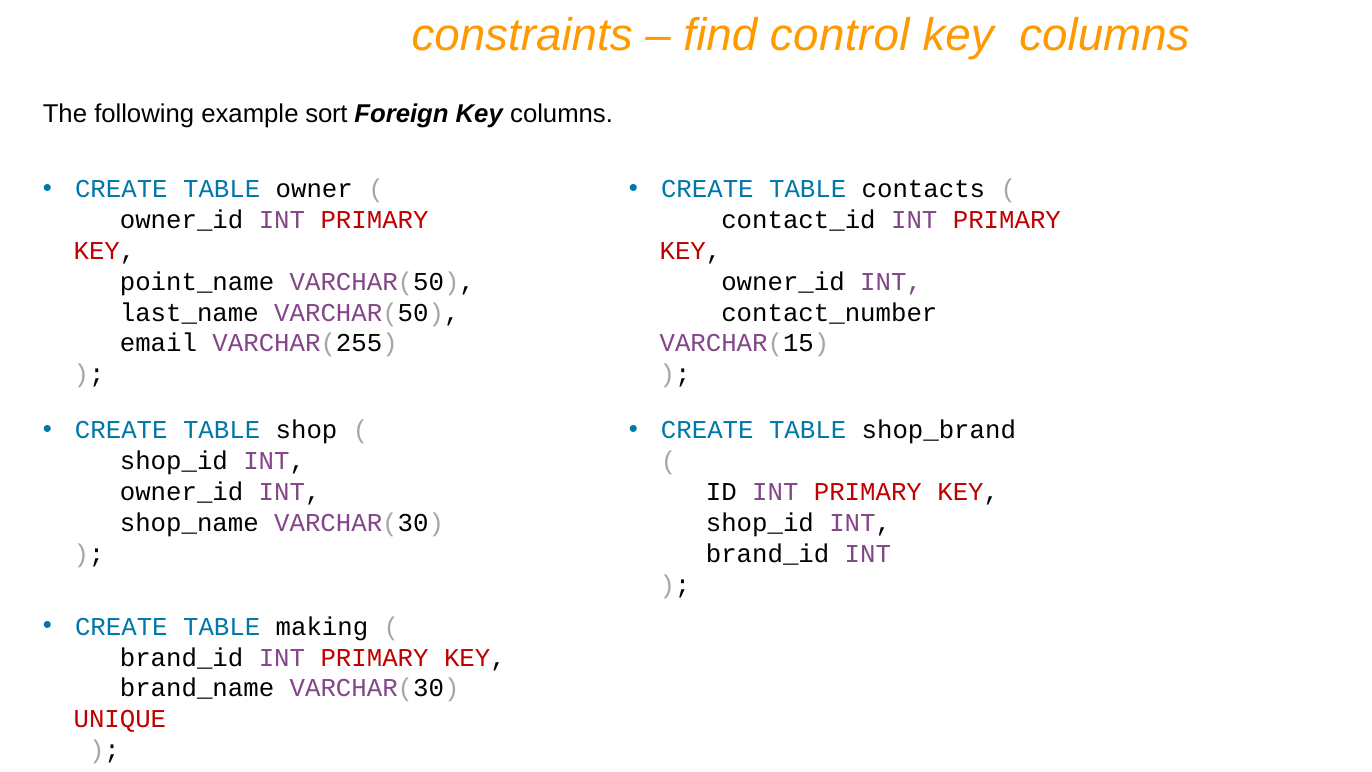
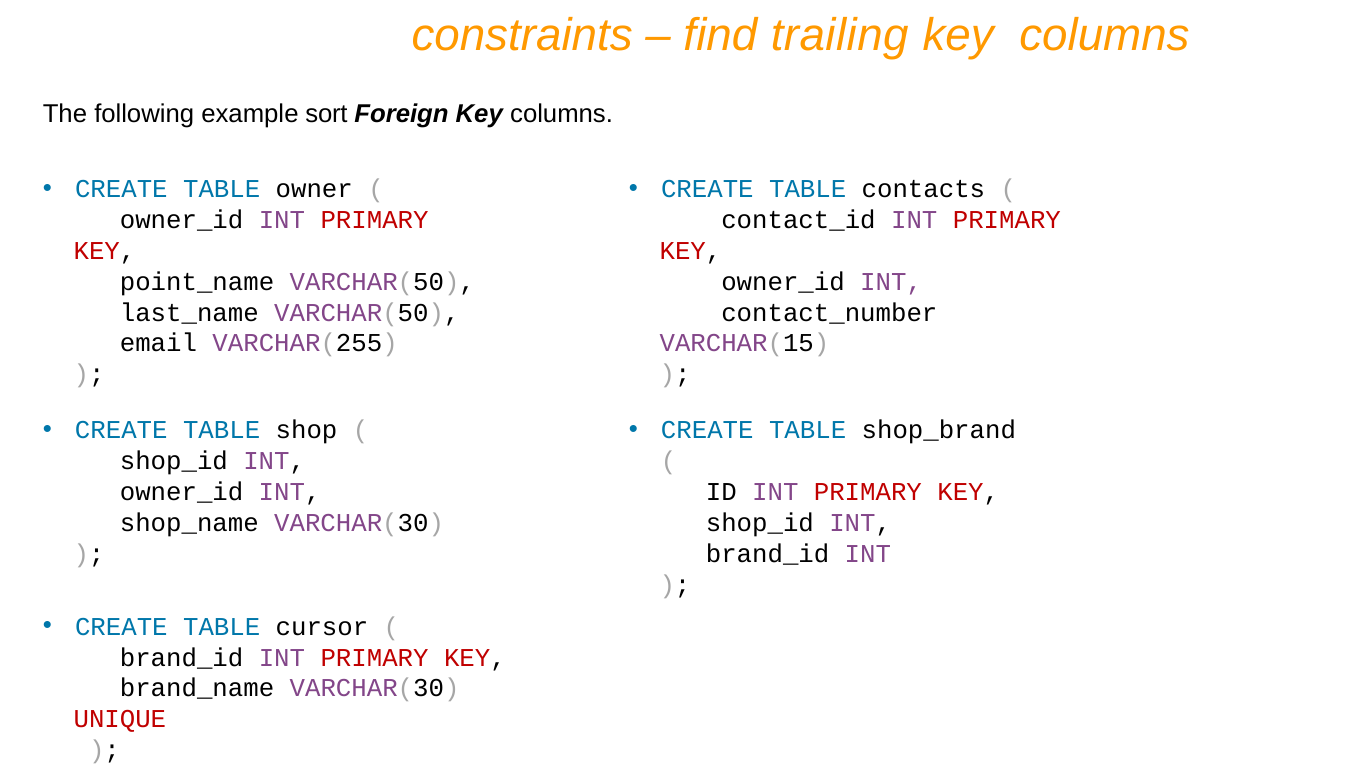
control: control -> trailing (840, 36)
making: making -> cursor (322, 627)
